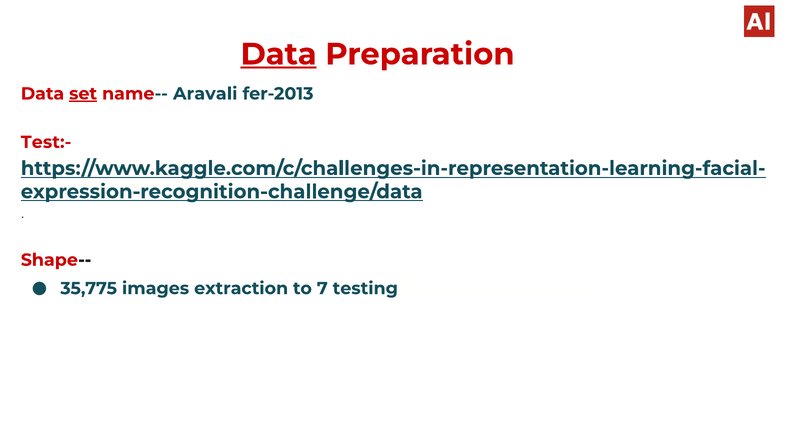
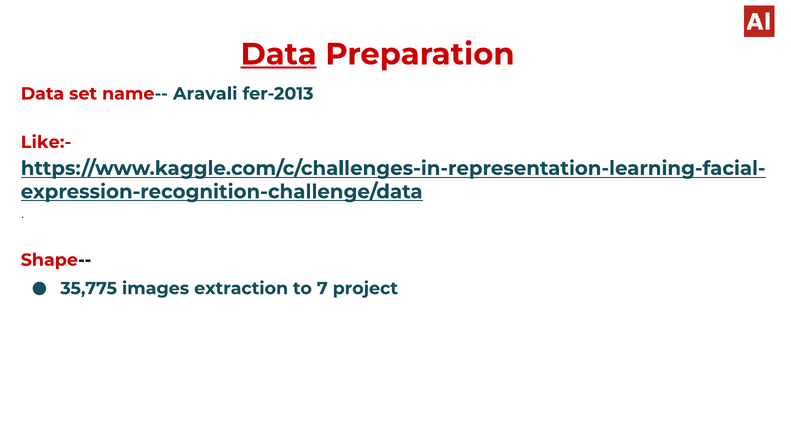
set underline: present -> none (83, 94)
Test:-: Test:- -> Like:- (46, 142)
testing: testing -> project (365, 288)
